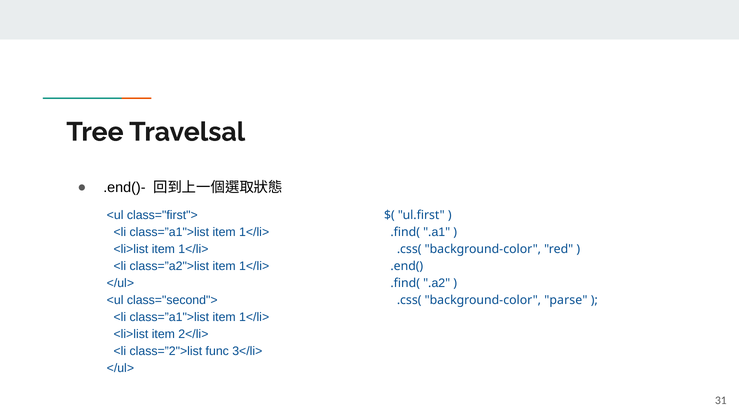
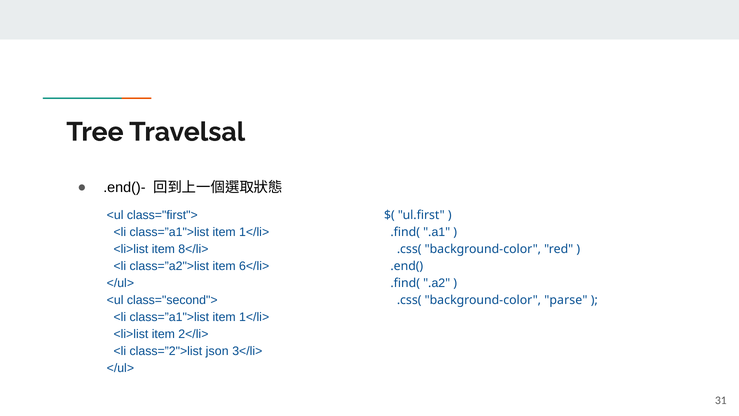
<li>list item 1</li>: 1</li> -> 8</li> (193, 249)
class=”a2">list item 1</li>: 1</li> -> 6</li> (254, 266)
func: func -> json (217, 351)
